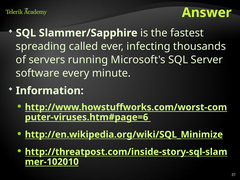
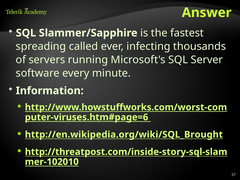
http://en.wikipedia.org/wiki/SQL_Minimize: http://en.wikipedia.org/wiki/SQL_Minimize -> http://en.wikipedia.org/wiki/SQL_Brought (124, 135)
